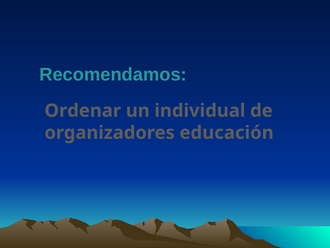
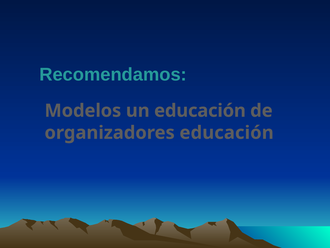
Ordenar: Ordenar -> Modelos (83, 110)
un individual: individual -> educación (200, 110)
